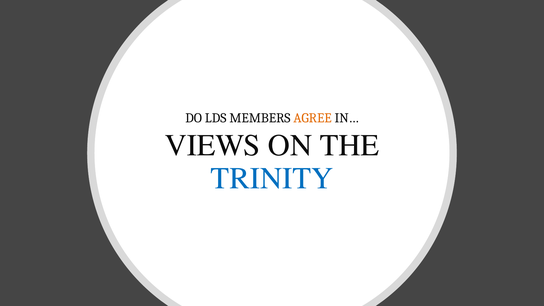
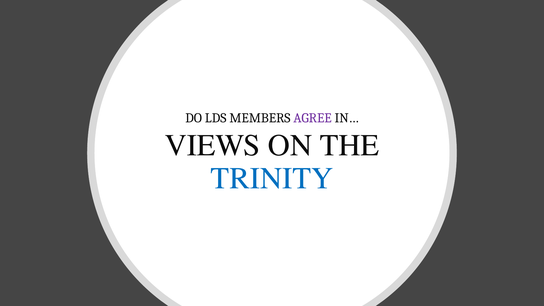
AGREE colour: orange -> purple (313, 118)
